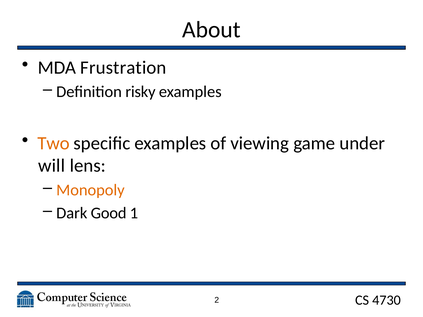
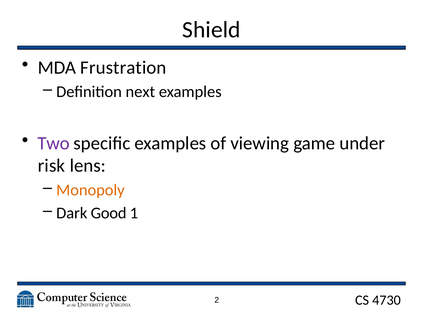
About: About -> Shield (211, 30)
risky: risky -> next (140, 92)
Two colour: orange -> purple (54, 143)
will: will -> risk (52, 166)
